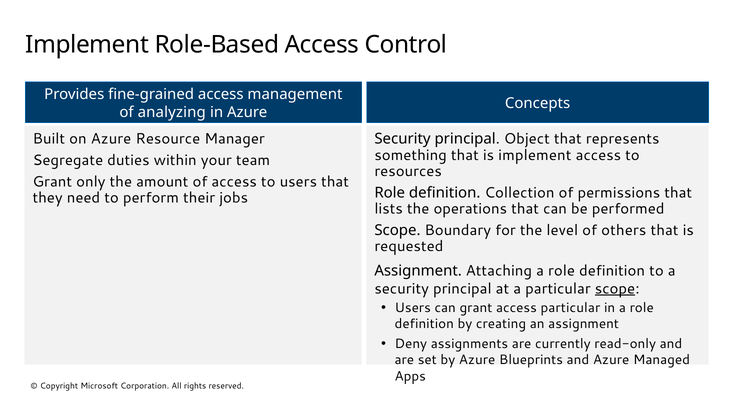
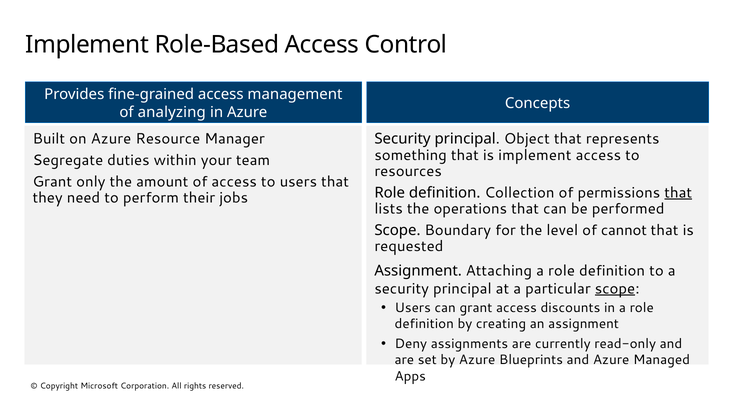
that underline: none -> present (678, 193)
others: others -> cannot (624, 230)
access particular: particular -> discounts (570, 308)
